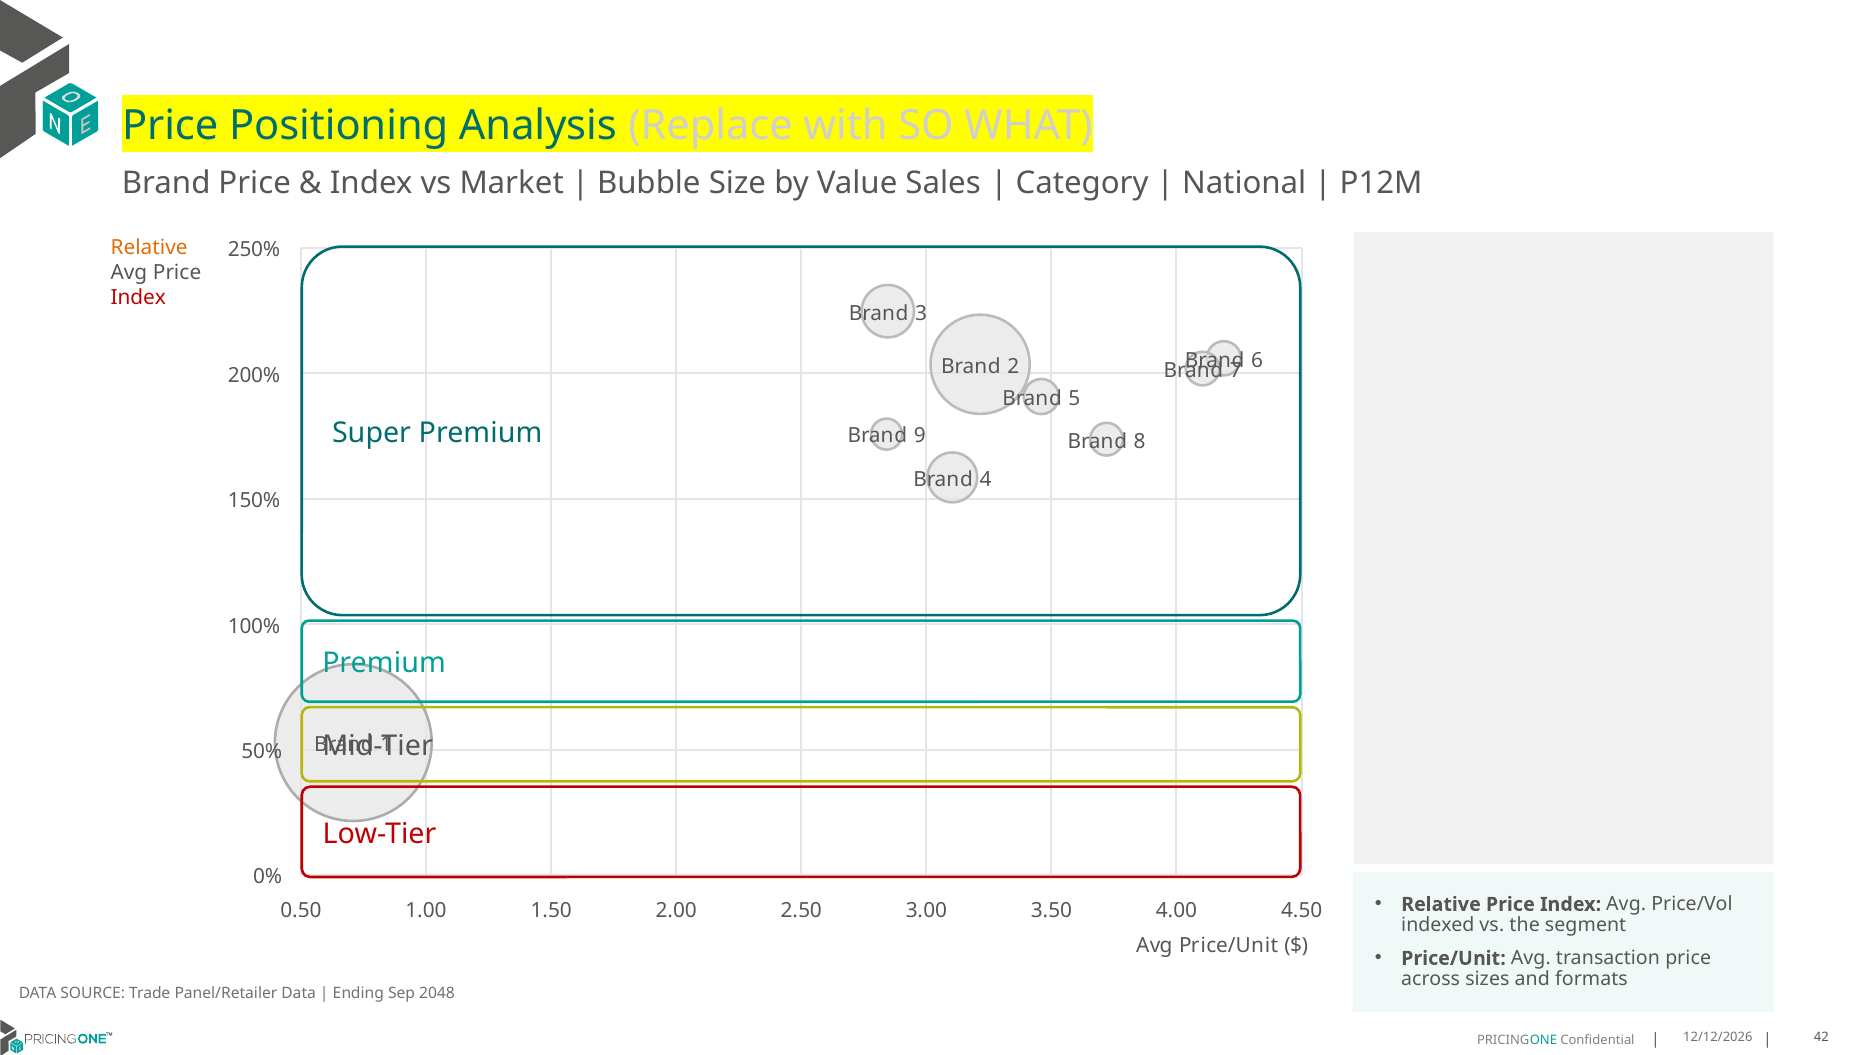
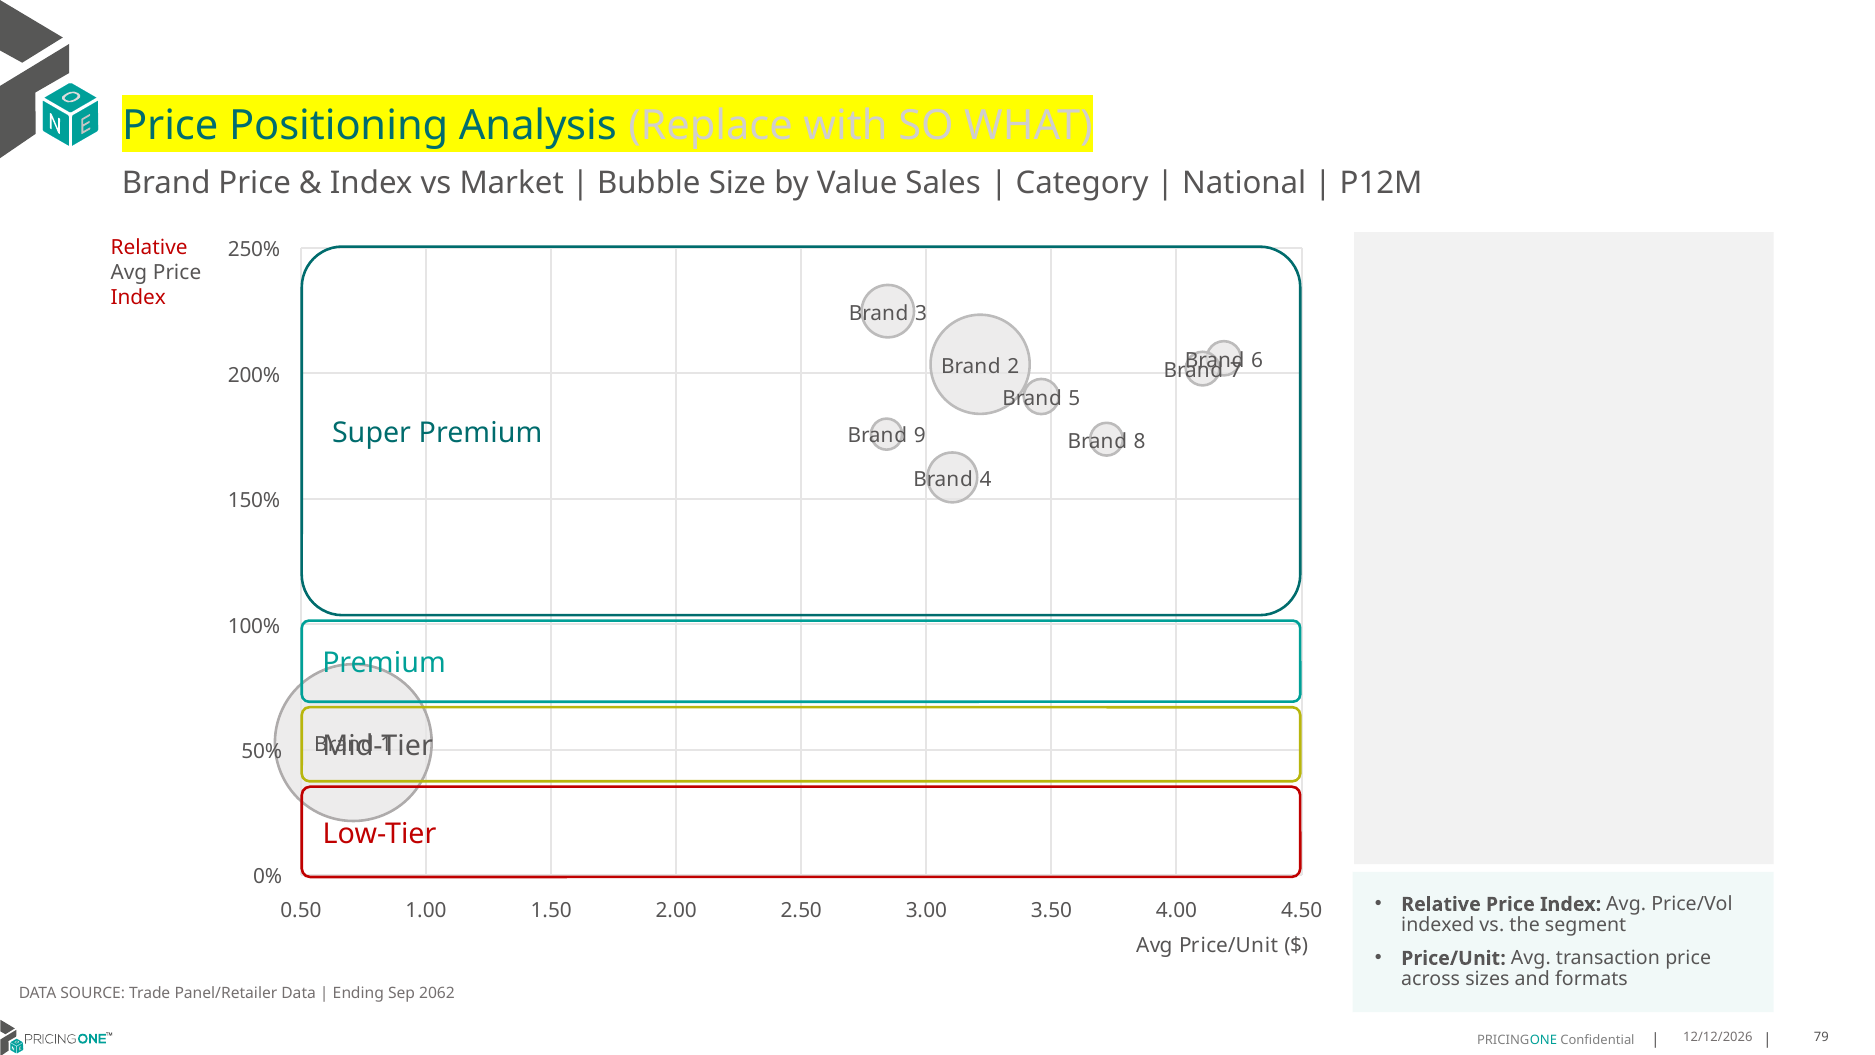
Relative colour: orange -> red (149, 248)
2048: 2048 -> 2062 (437, 993)
42: 42 -> 79 (1821, 1037)
